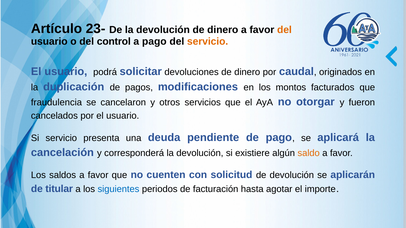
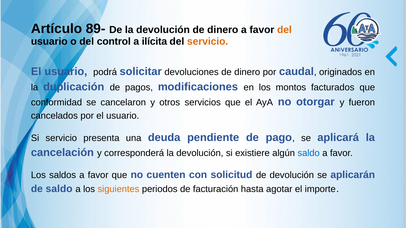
23-: 23- -> 89- (96, 29)
a pago: pago -> ilícita (154, 41)
fraudulencia: fraudulencia -> conformidad (56, 103)
saldo colour: orange -> blue (309, 153)
de titular: titular -> saldo (59, 189)
siguientes colour: blue -> orange (118, 189)
